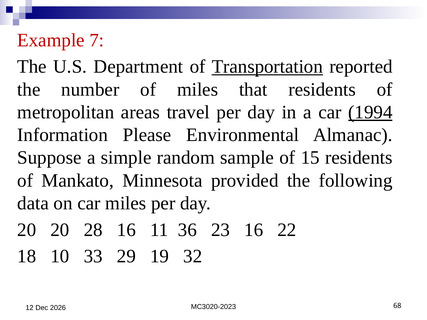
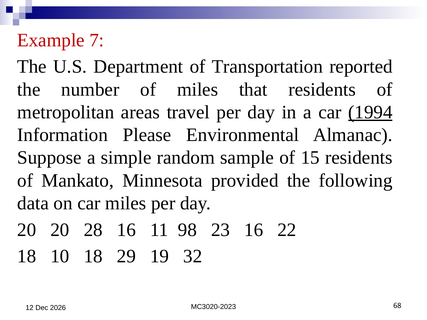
Transportation underline: present -> none (267, 67)
36: 36 -> 98 (187, 230)
10 33: 33 -> 18 (93, 257)
